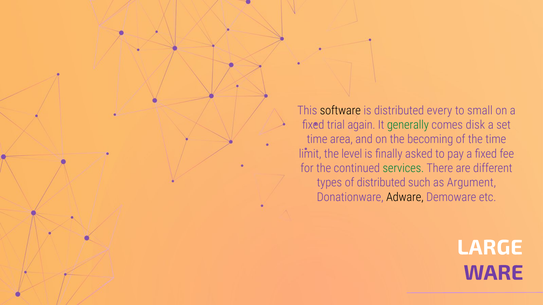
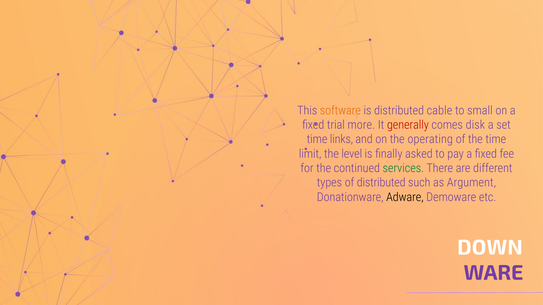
software colour: black -> orange (340, 111)
every: every -> cable (440, 111)
again: again -> more (361, 125)
generally colour: green -> red (408, 125)
area: area -> links (341, 139)
becoming: becoming -> operating (430, 139)
LARGE: LARGE -> DOWN (490, 248)
